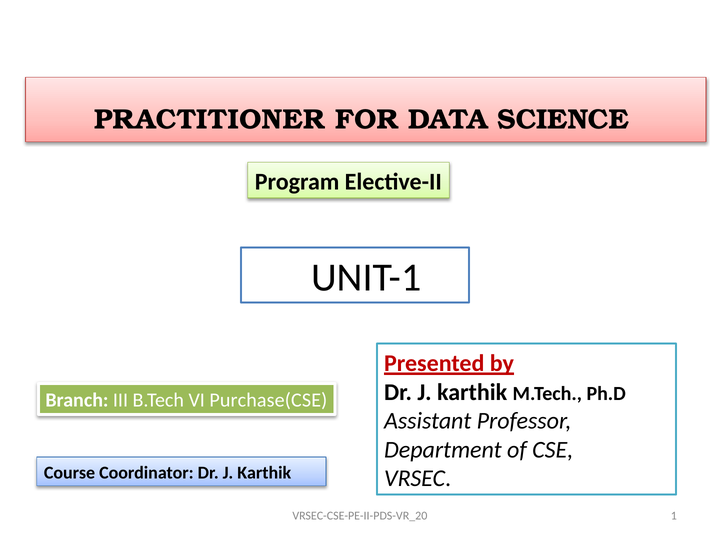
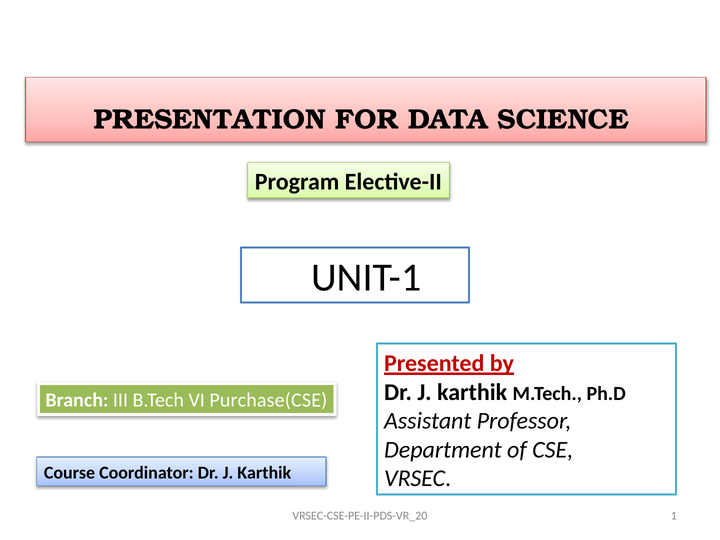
PRACTITIONER: PRACTITIONER -> PRESENTATION (210, 119)
